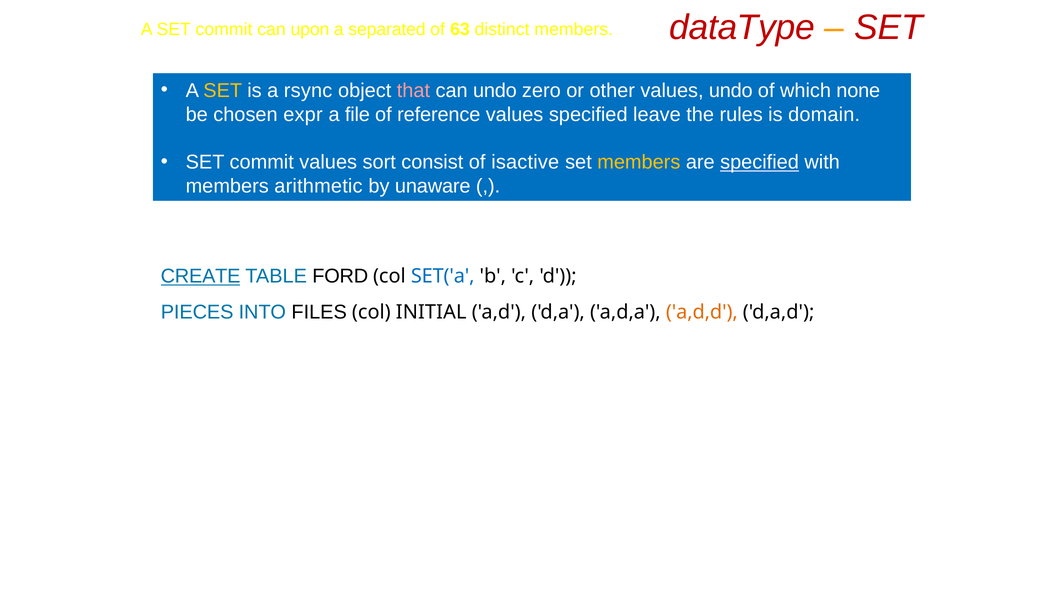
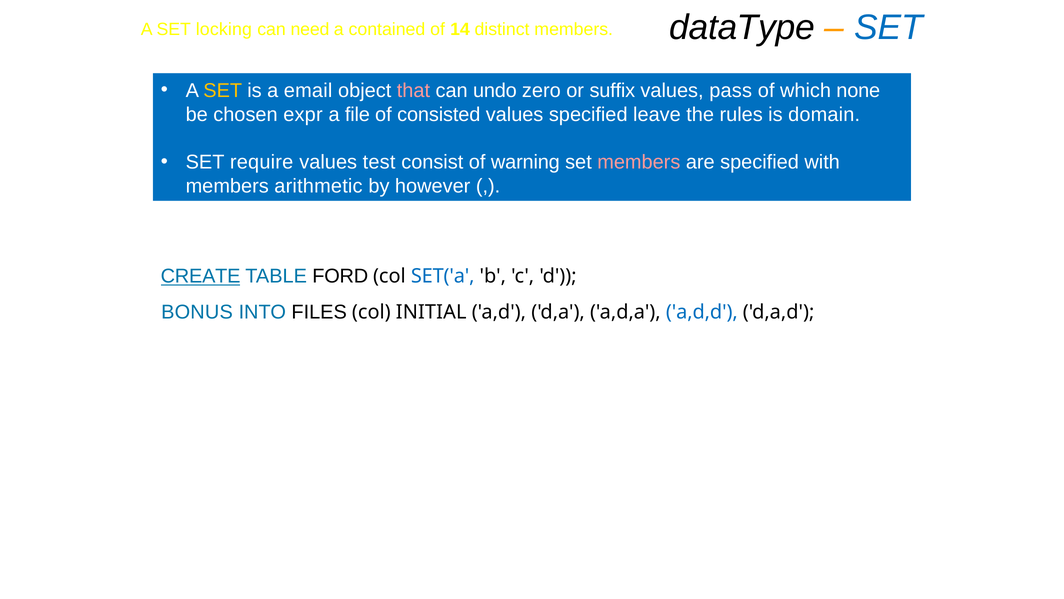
dataType colour: red -> black (742, 28)
SET colour: red -> blue (888, 28)
A SET commit: commit -> locking (224, 30)
upon: upon -> need (310, 30)
separated: separated -> contained (387, 30)
63: 63 -> 14 (460, 30)
rsync: rsync -> email (308, 90)
other: other -> suffix (612, 90)
values undo: undo -> pass (731, 90)
reference: reference -> consisted (439, 114)
commit: commit -> require (262, 162)
sort: sort -> test (379, 162)
isactive: isactive -> warning (525, 162)
members colour: yellow -> pink (639, 162)
specified underline: present -> none (760, 162)
unaware: unaware -> however (433, 186)
PIECES: PIECES -> BONUS (197, 312)
a,d,d colour: orange -> blue (702, 312)
